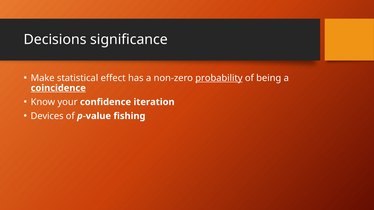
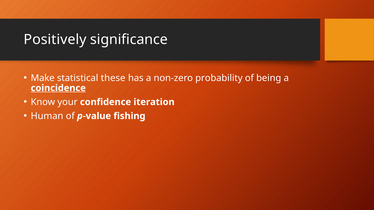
Decisions: Decisions -> Positively (55, 40)
effect: effect -> these (113, 78)
probability underline: present -> none (219, 78)
Devices: Devices -> Human (47, 116)
